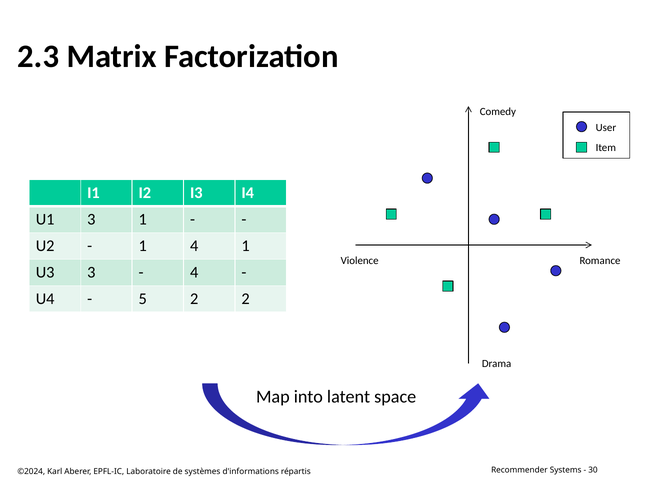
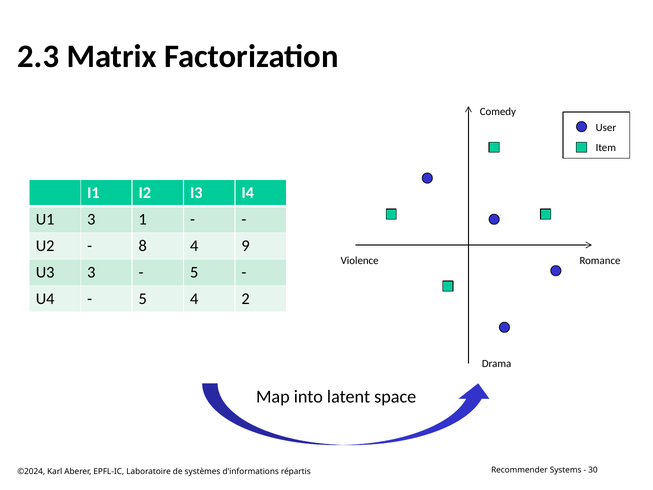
1: 1 -> 8 (143, 246)
4 1: 1 -> 9 (246, 246)
4: 4 -> 5 (194, 272)
5 2: 2 -> 4 (194, 299)
